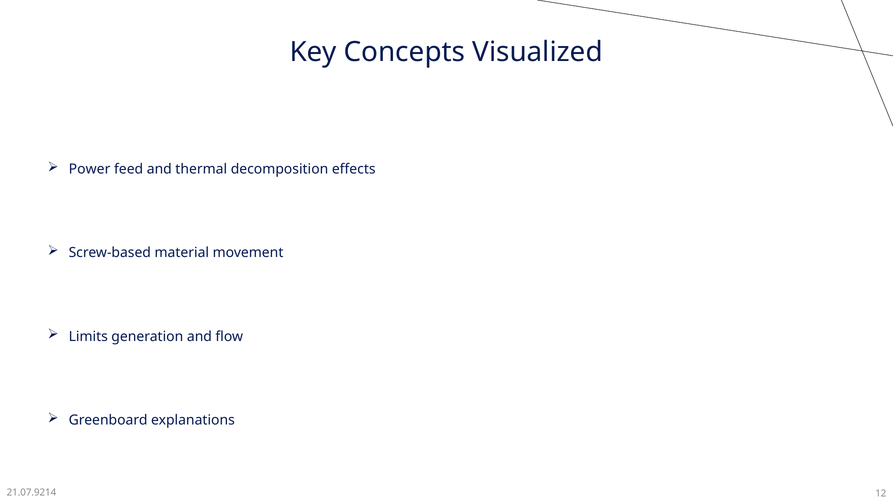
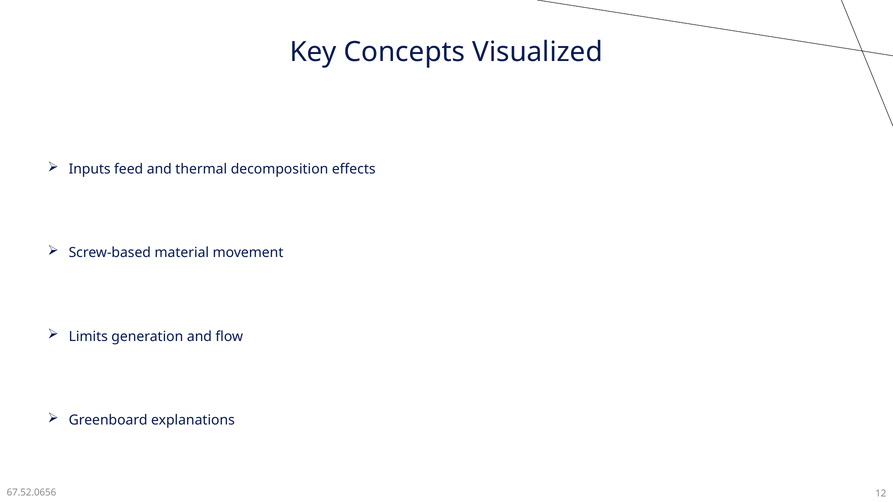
Power: Power -> Inputs (90, 169)
21.07.9214: 21.07.9214 -> 67.52.0656 (31, 493)
